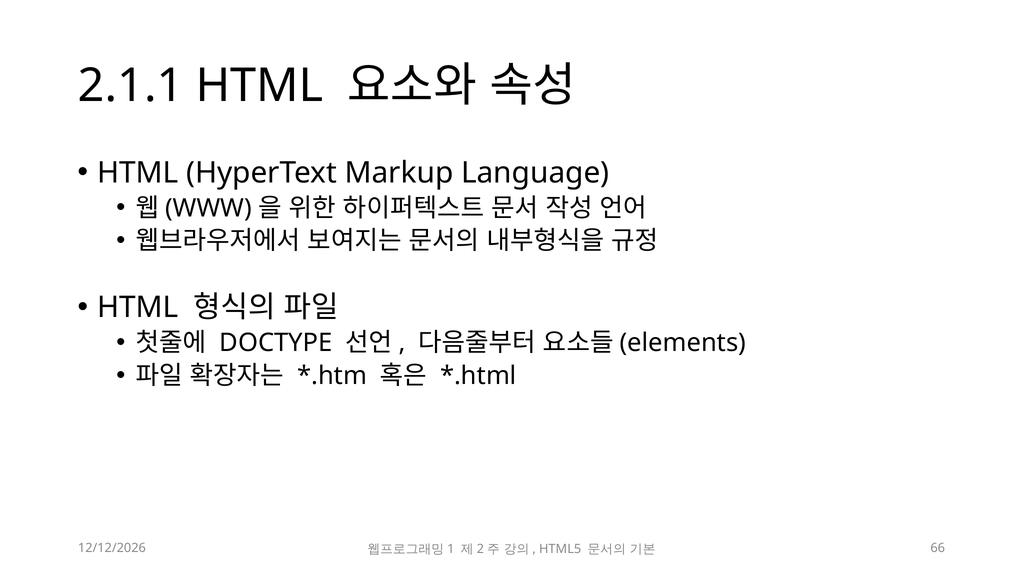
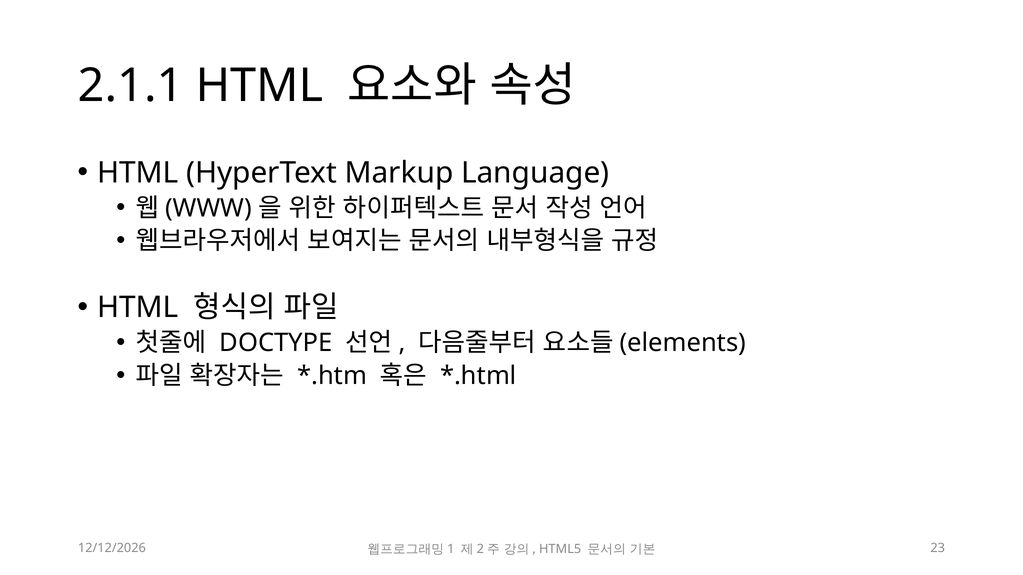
66: 66 -> 23 (938, 548)
